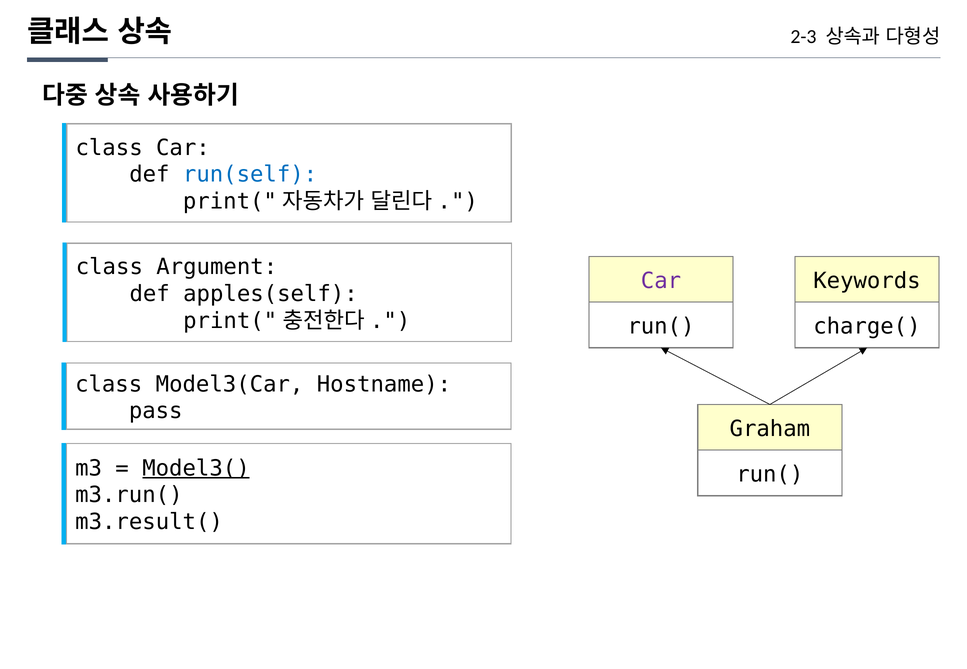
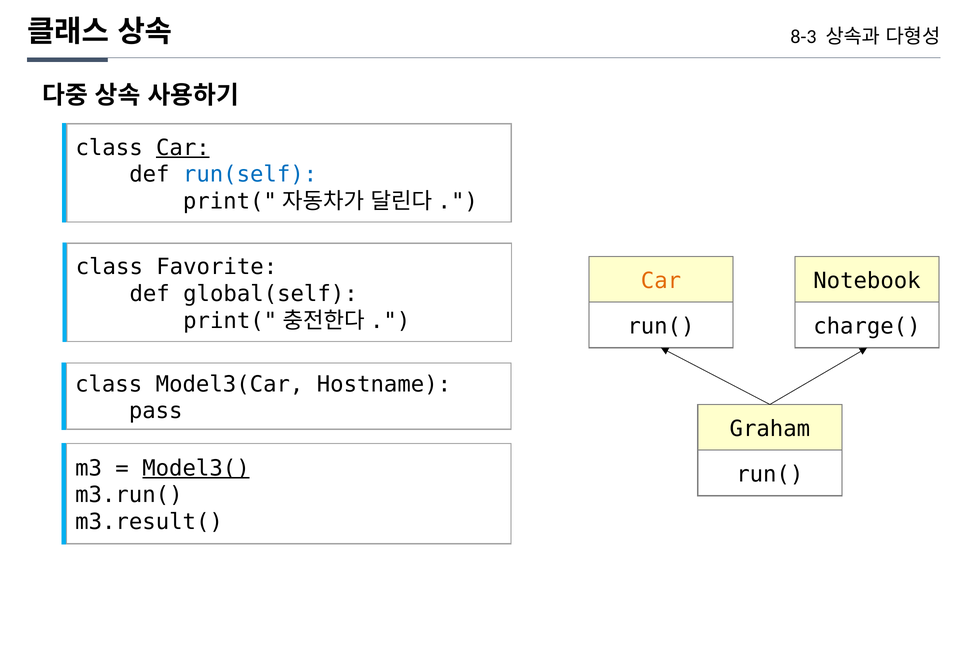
2-3: 2-3 -> 8-3 (803, 37)
Car underline: none -> present (183, 148)
Argument: Argument -> Favorite (217, 267)
Car colour: purple -> orange (661, 281)
Keywords: Keywords -> Notebook (867, 281)
apples(self: apples(self -> global(self (270, 294)
